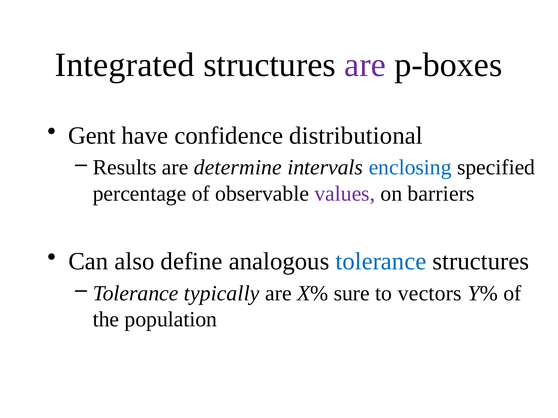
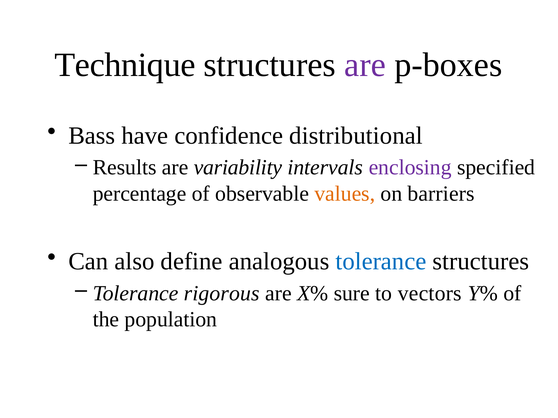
Integrated: Integrated -> Technique (125, 65)
Gent: Gent -> Bass (92, 136)
determine: determine -> variability (238, 168)
enclosing colour: blue -> purple (410, 168)
values colour: purple -> orange (345, 194)
typically: typically -> rigorous (222, 294)
